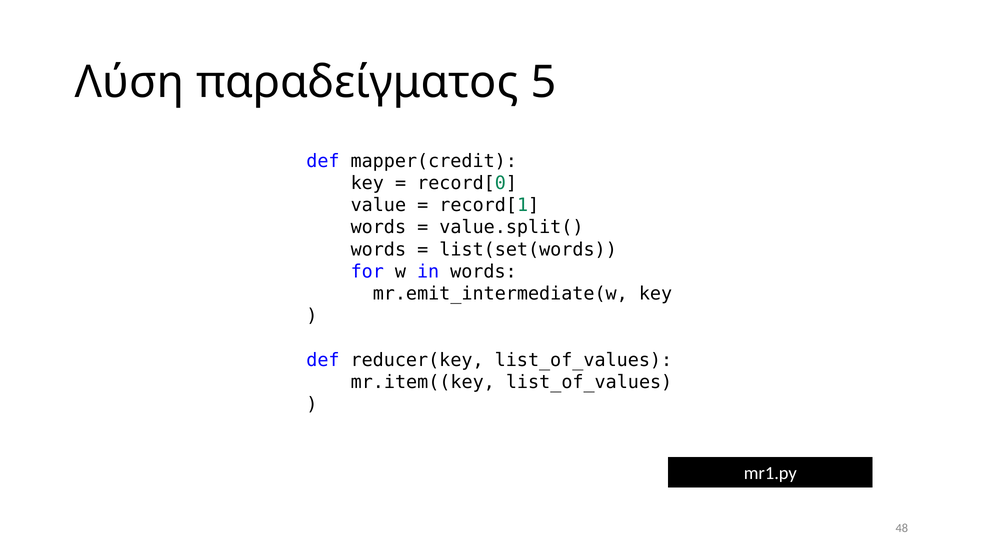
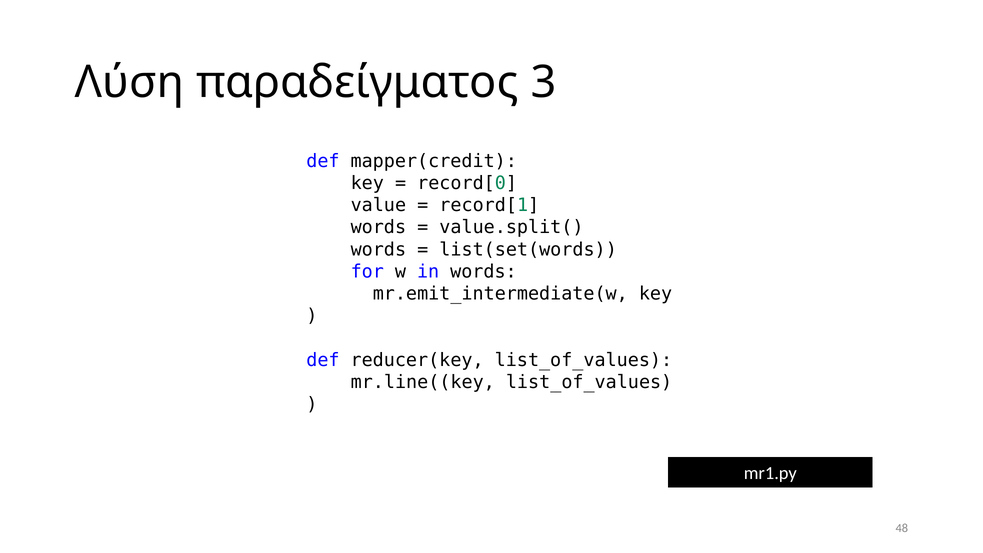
5: 5 -> 3 (543, 83)
mr.item((key: mr.item((key -> mr.line((key (423, 382)
